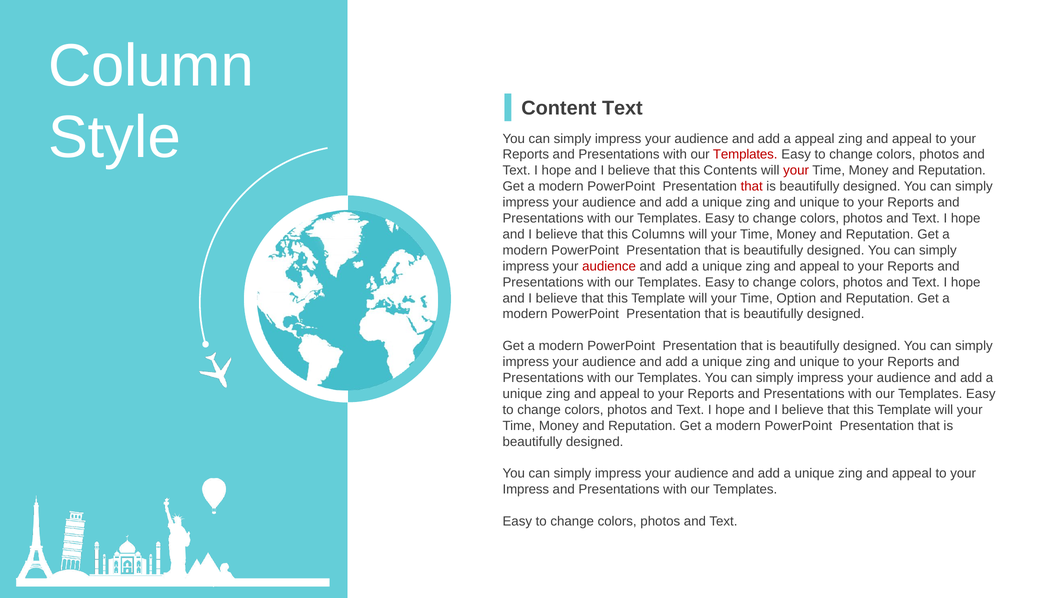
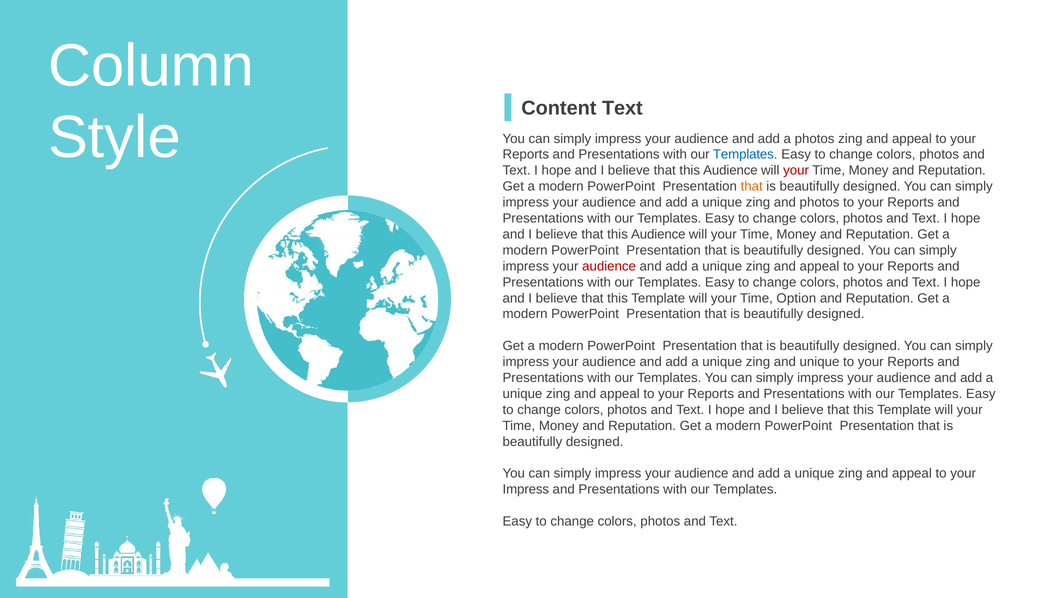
a appeal: appeal -> photos (815, 139)
Templates colour: red -> blue (745, 155)
Contents: Contents -> Audience (730, 171)
that colour: red -> orange (752, 186)
unique: unique -> photos (820, 202)
Columns: Columns -> Audience (658, 234)
